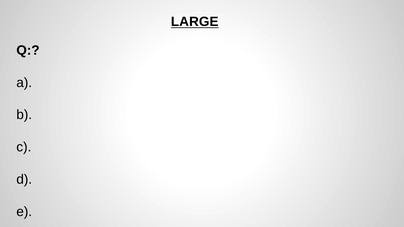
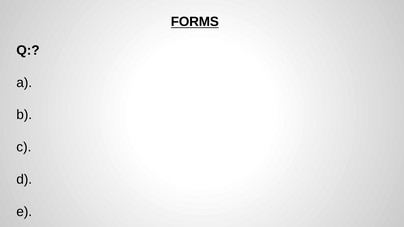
LARGE: LARGE -> FORMS (195, 22)
